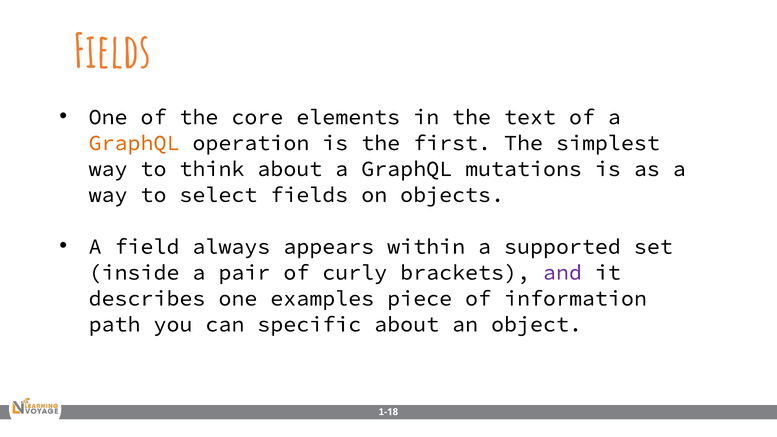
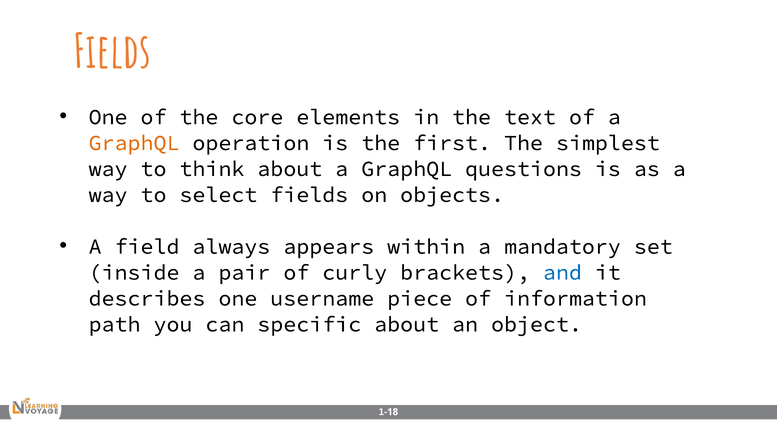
mutations: mutations -> questions (523, 169)
supported: supported -> mandatory (562, 247)
and colour: purple -> blue (562, 273)
examples: examples -> username (322, 298)
